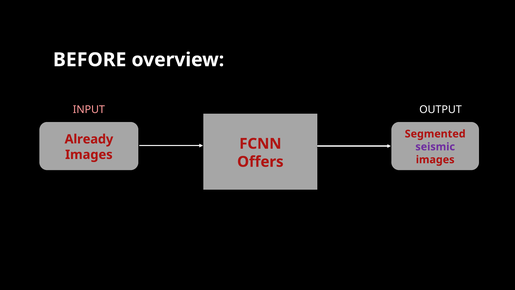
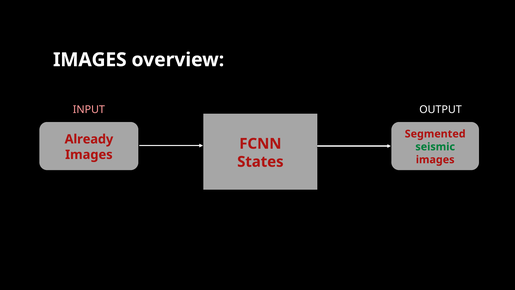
BEFORE: BEFORE -> IMAGES (90, 60)
seismic colour: purple -> green (435, 147)
Offers: Offers -> States (260, 162)
